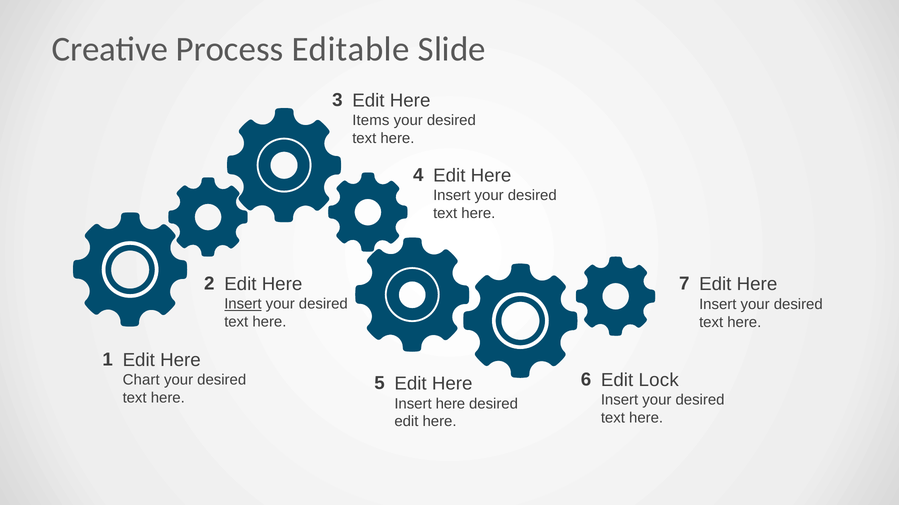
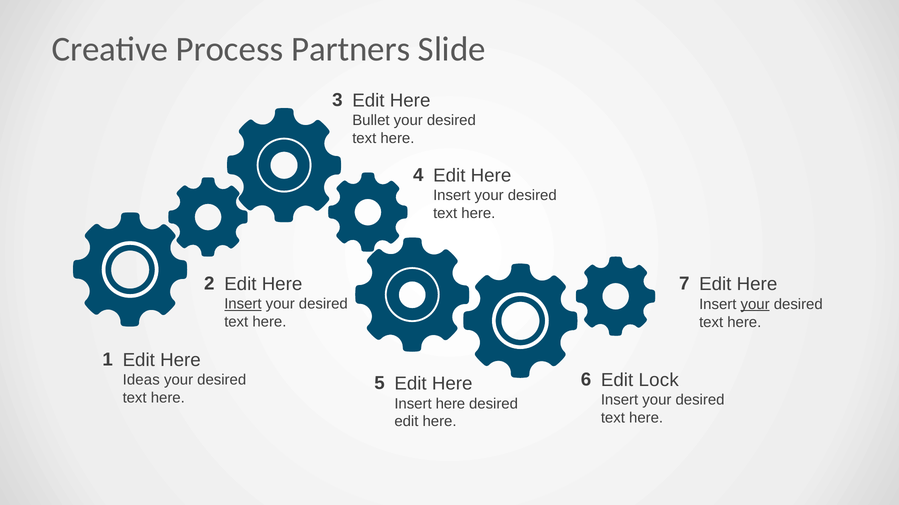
Editable: Editable -> Partners (351, 49)
Items: Items -> Bullet (371, 121)
your underline: none -> present (755, 305)
Chart: Chart -> Ideas (141, 380)
